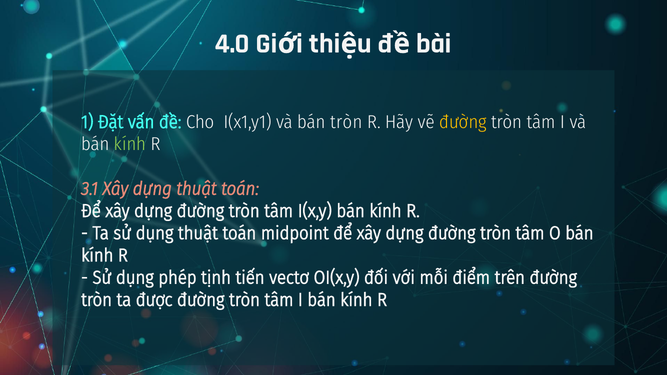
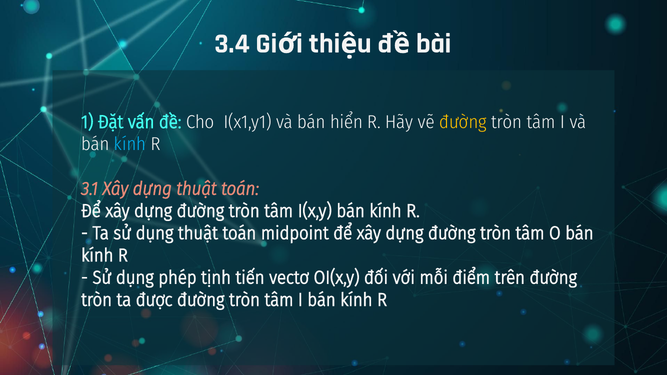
4.0: 4.0 -> 3.4 (232, 44)
bán tròn: tròn -> hiển (347, 122)
kính colour: light green -> light blue (130, 144)
